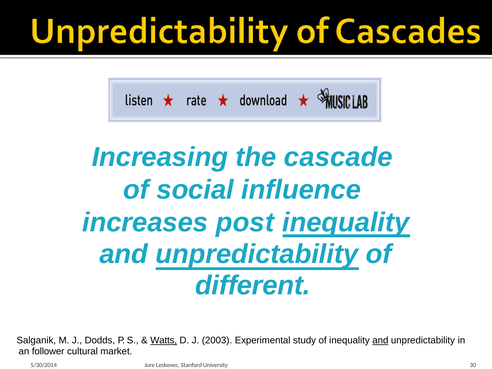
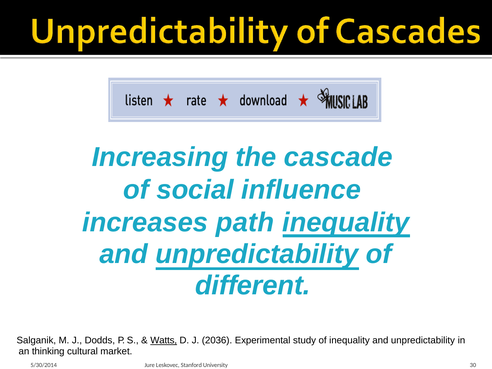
post: post -> path (245, 223)
2003: 2003 -> 2036 (217, 340)
and underline: present -> none (380, 340)
follower: follower -> thinking (48, 351)
